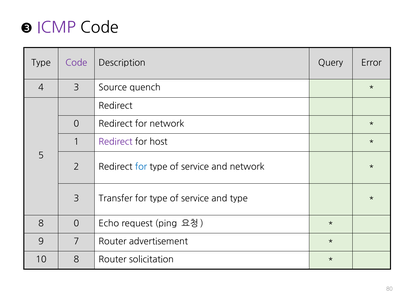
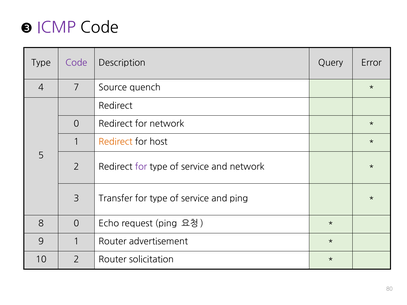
4 3: 3 -> 7 (76, 88)
Redirect colour: purple -> orange (116, 142)
for colour: blue -> purple (141, 167)
and type: type -> ping (239, 199)
9 7: 7 -> 1 (76, 242)
10 8: 8 -> 2 (76, 260)
